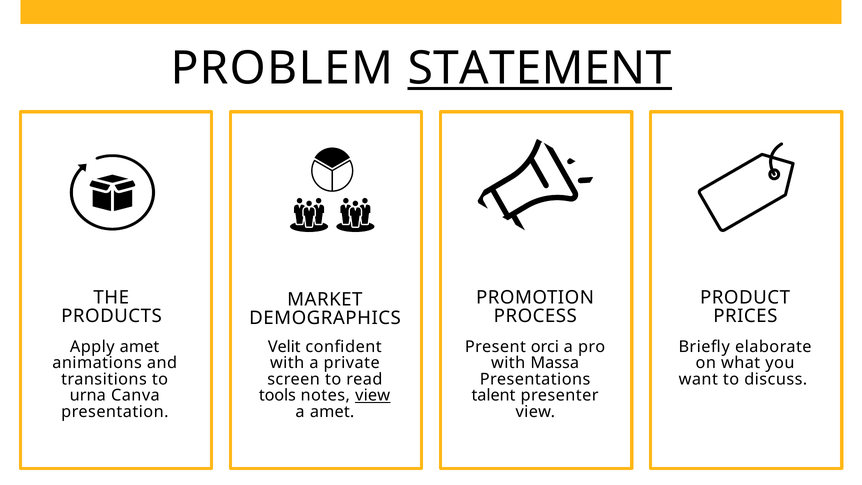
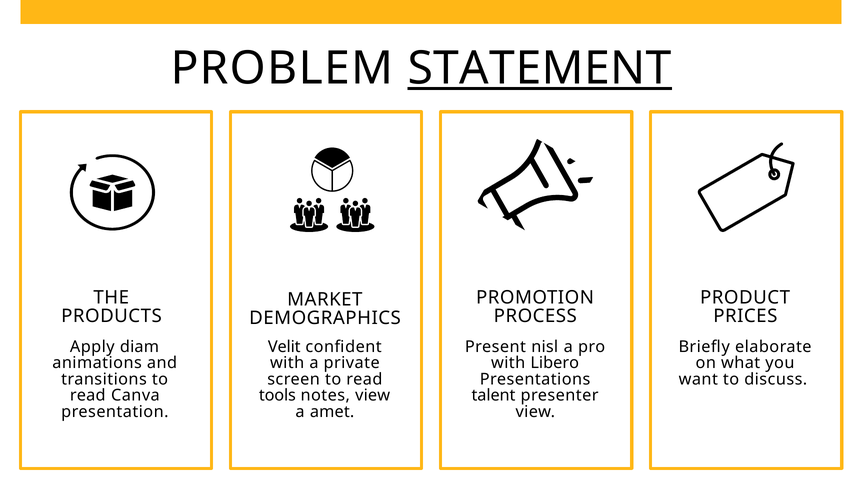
Apply amet: amet -> diam (139, 347)
orci: orci -> nisl (545, 347)
Massa: Massa -> Libero (555, 363)
urna: urna -> read (88, 396)
view underline: present -> none (373, 396)
